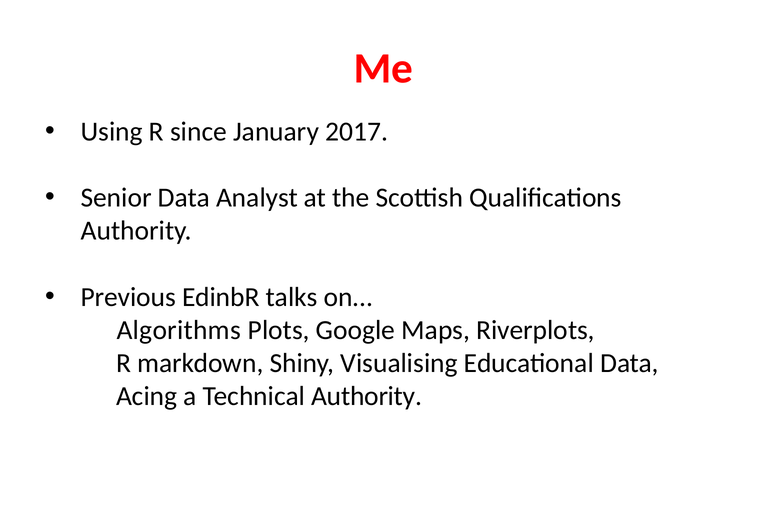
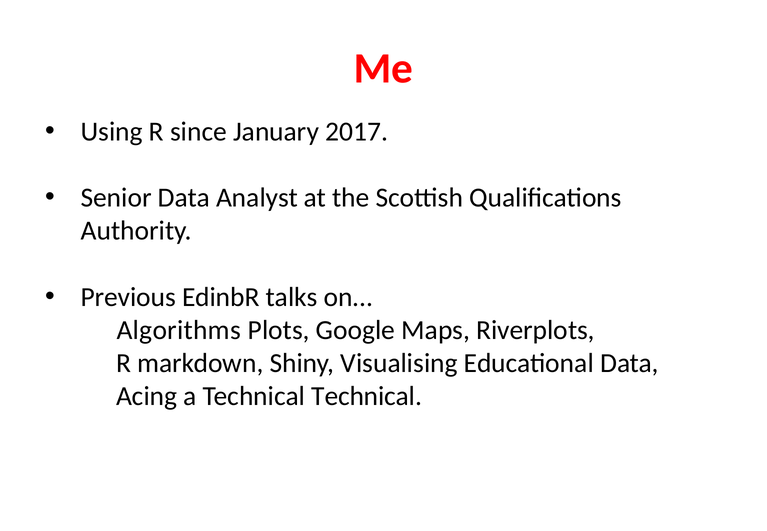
Technical Authority: Authority -> Technical (367, 396)
